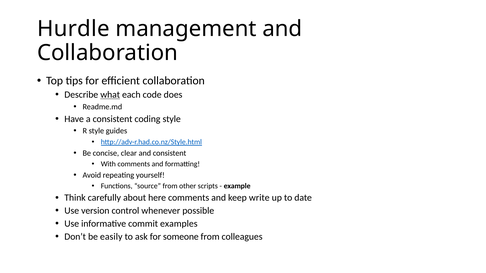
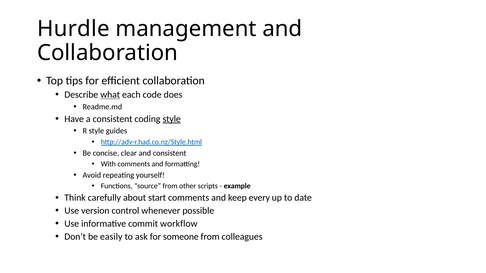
style underline: none -> present (172, 119)
here: here -> start (157, 198)
write: write -> every (259, 198)
examples: examples -> workflow (179, 224)
